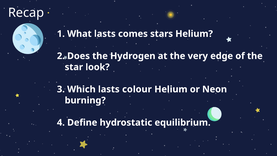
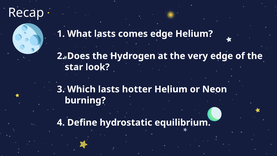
comes stars: stars -> edge (162, 34)
colour: colour -> hotter (137, 89)
